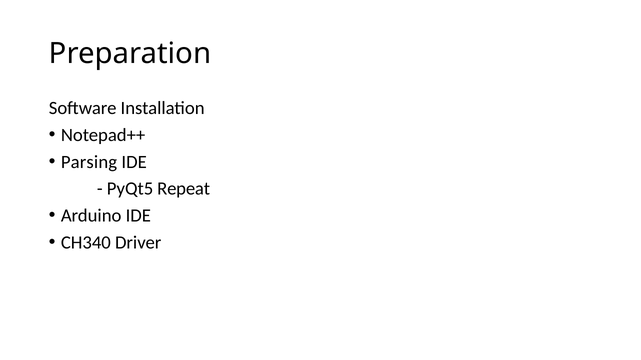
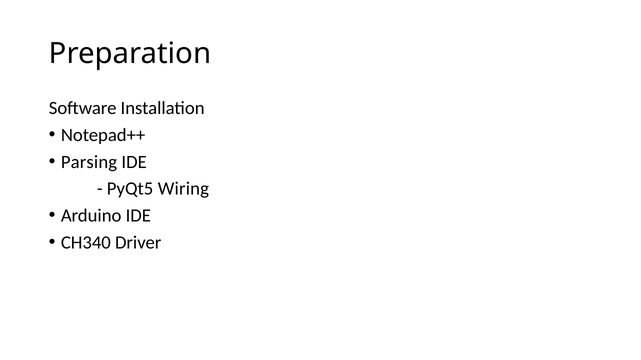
Repeat: Repeat -> Wiring (183, 189)
